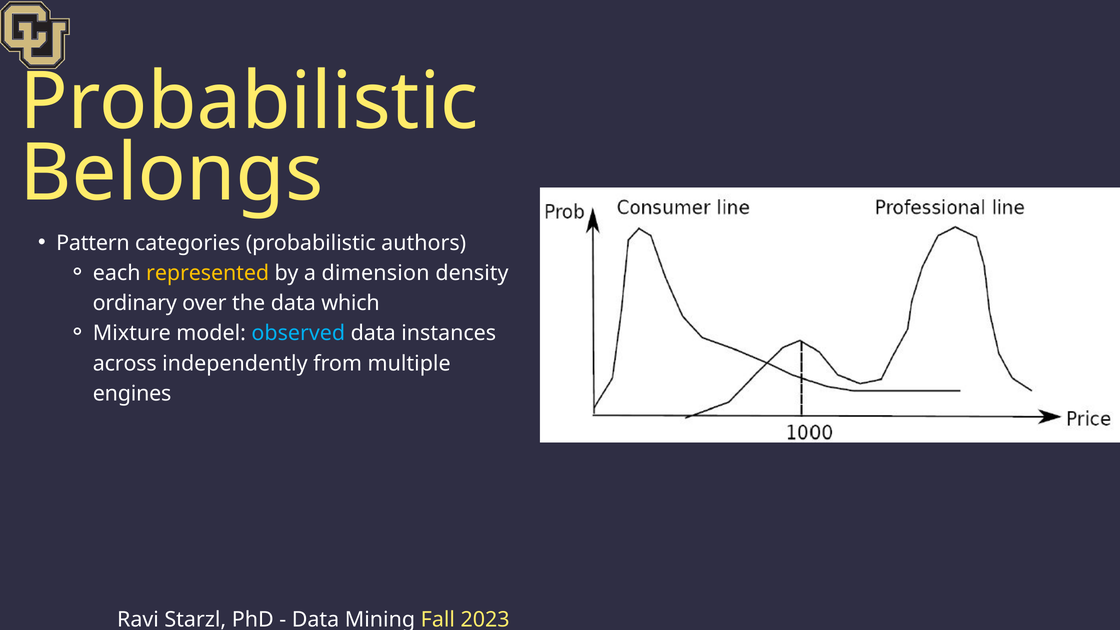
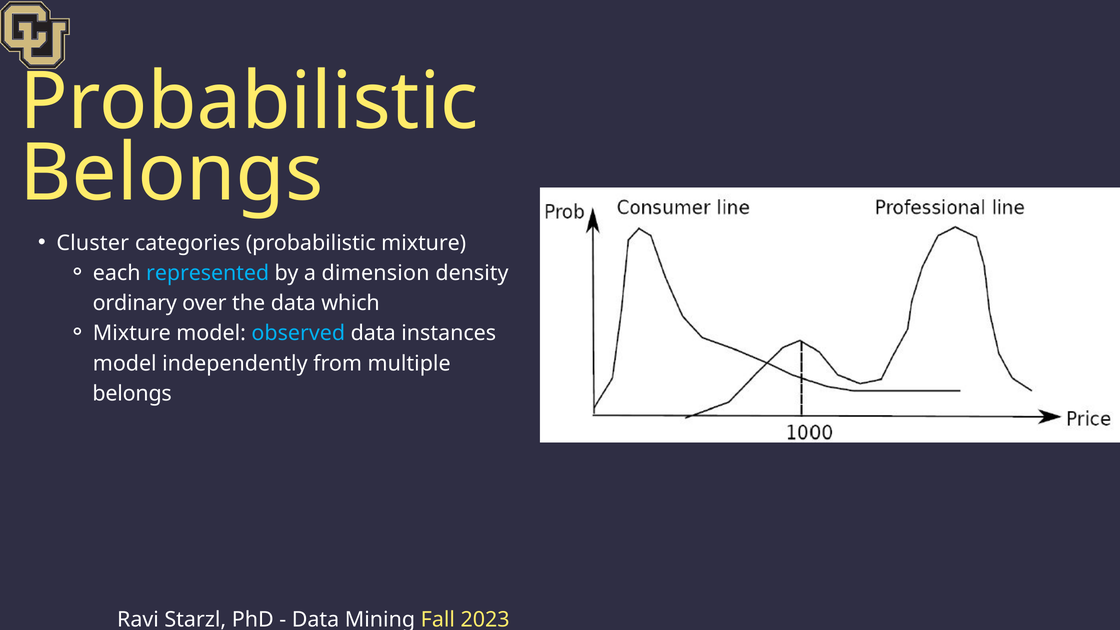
Pattern: Pattern -> Cluster (93, 243)
probabilistic authors: authors -> mixture (424, 243)
represented colour: yellow -> light blue (208, 273)
across: across -> model (125, 363)
engines: engines -> belongs (132, 394)
